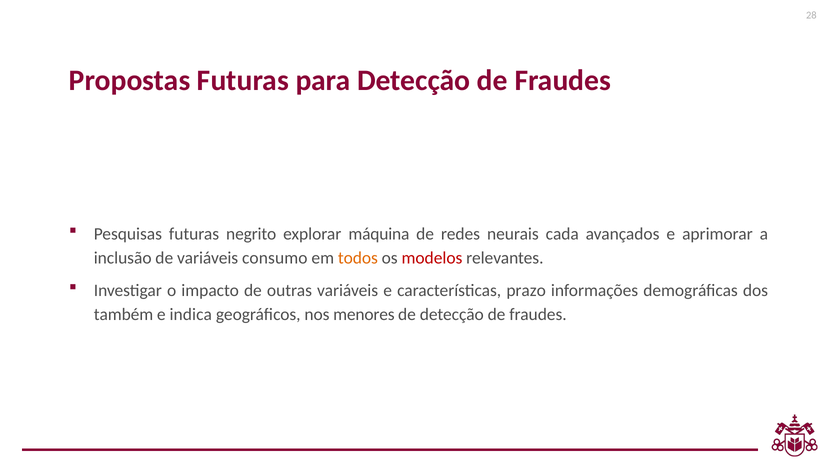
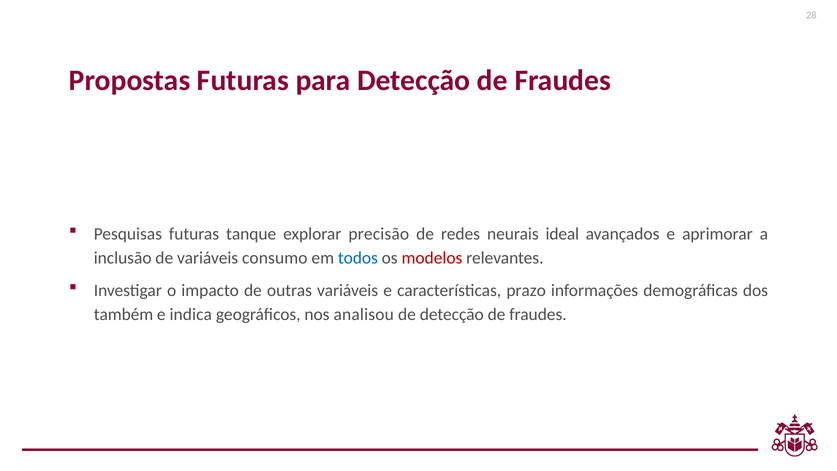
negrito: negrito -> tanque (251, 234)
máquina: máquina -> precisão (379, 234)
cada: cada -> ideal (562, 234)
todos colour: orange -> blue (358, 258)
menores: menores -> analisou (364, 314)
